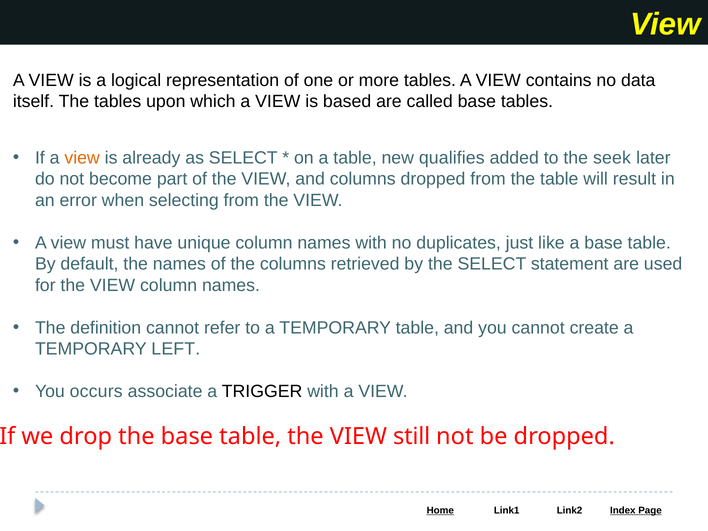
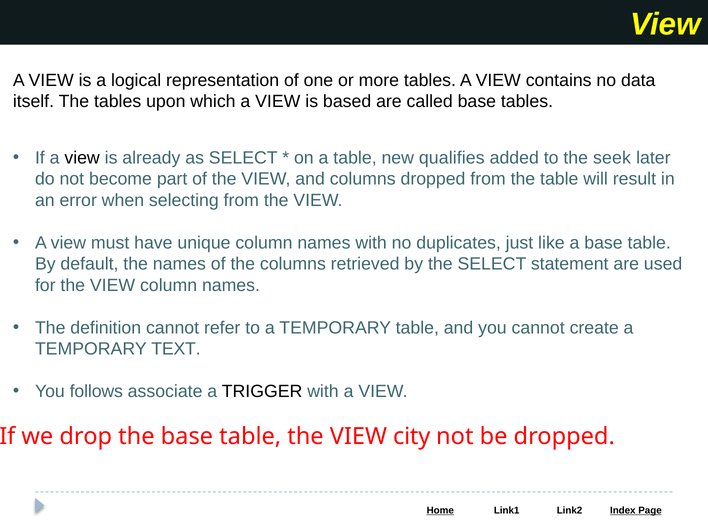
view colour: orange -> black (82, 158)
LEFT: LEFT -> TEXT (176, 349)
occurs: occurs -> follows (96, 392)
still: still -> city (412, 436)
